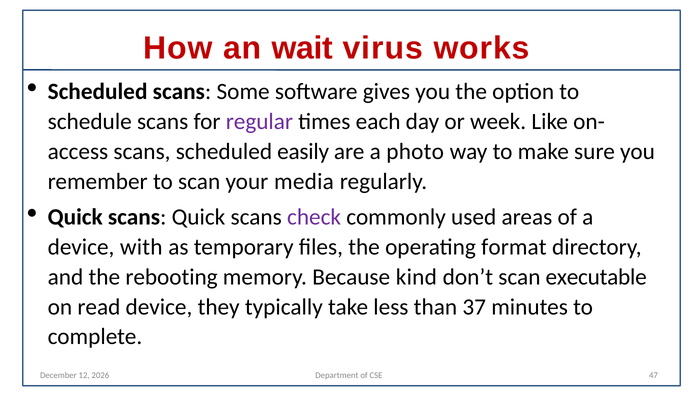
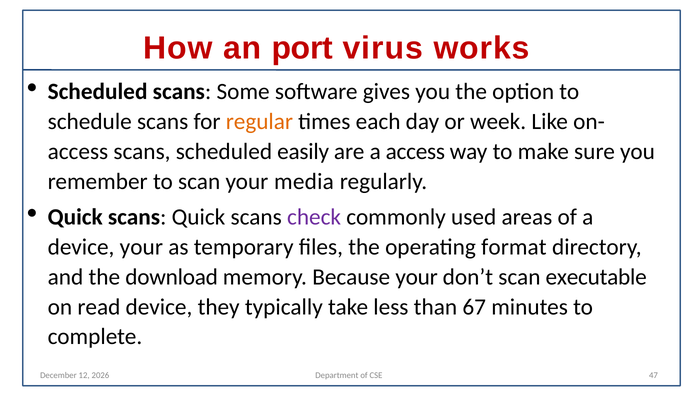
wait: wait -> port (302, 48)
regular colour: purple -> orange (259, 122)
a photo: photo -> access (415, 151)
device with: with -> your (141, 247)
rebooting: rebooting -> download (172, 277)
Because kind: kind -> your (417, 277)
37: 37 -> 67 (474, 307)
